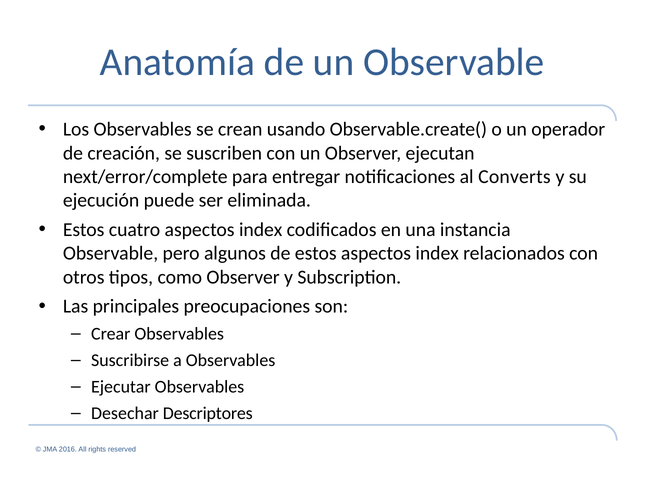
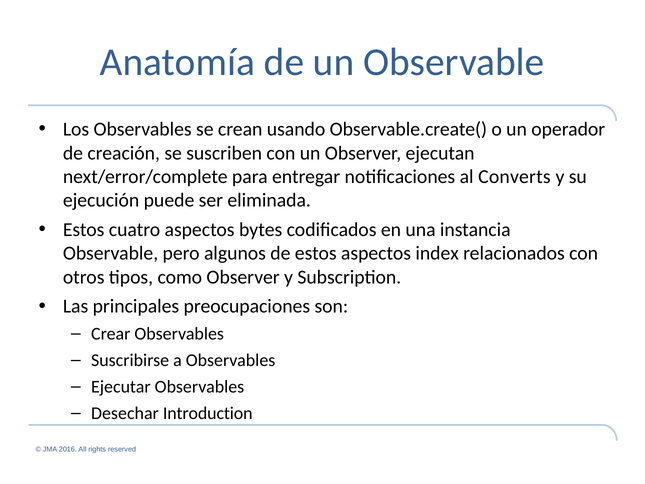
cuatro aspectos index: index -> bytes (261, 230)
Descriptores: Descriptores -> Introduction (208, 413)
